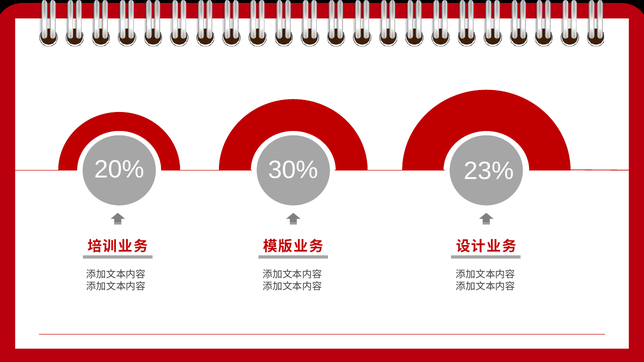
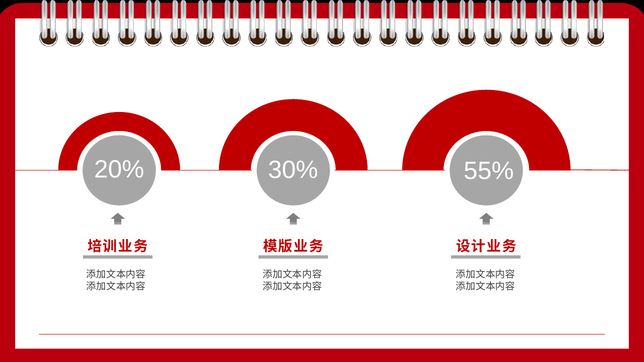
23%: 23% -> 55% (489, 171)
